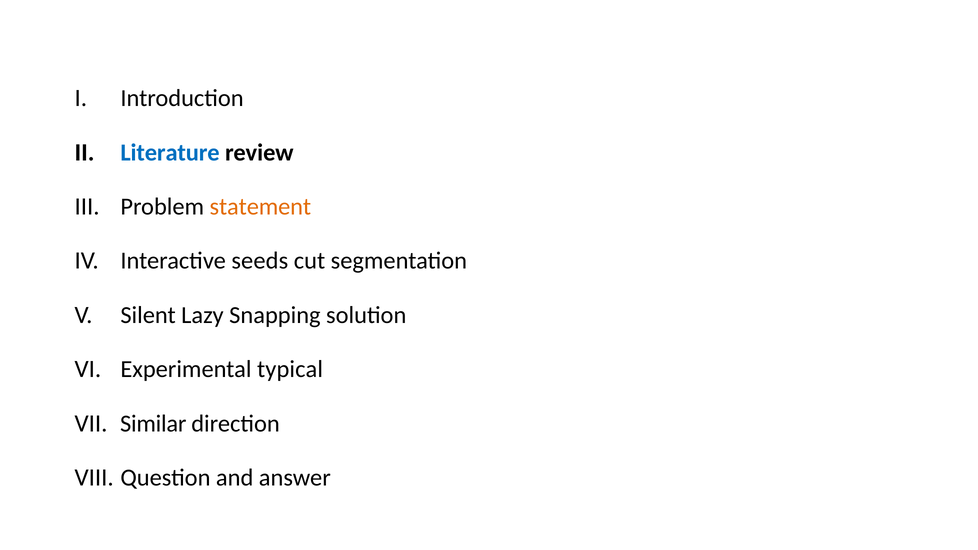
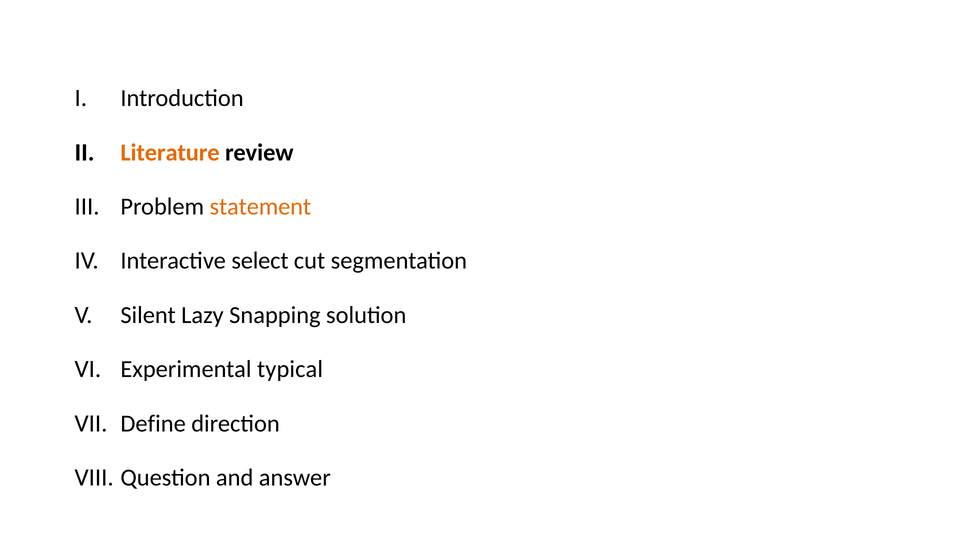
Literature colour: blue -> orange (170, 153)
seeds: seeds -> select (260, 261)
Similar: Similar -> Define (153, 424)
